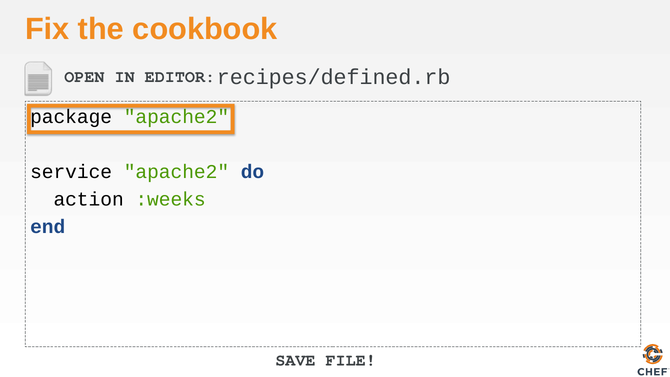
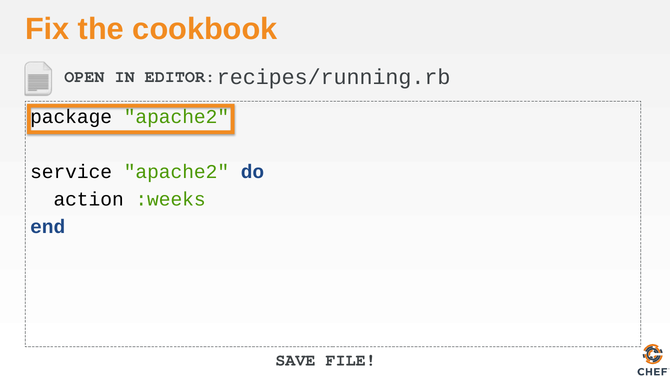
recipes/defined.rb: recipes/defined.rb -> recipes/running.rb (334, 77)
